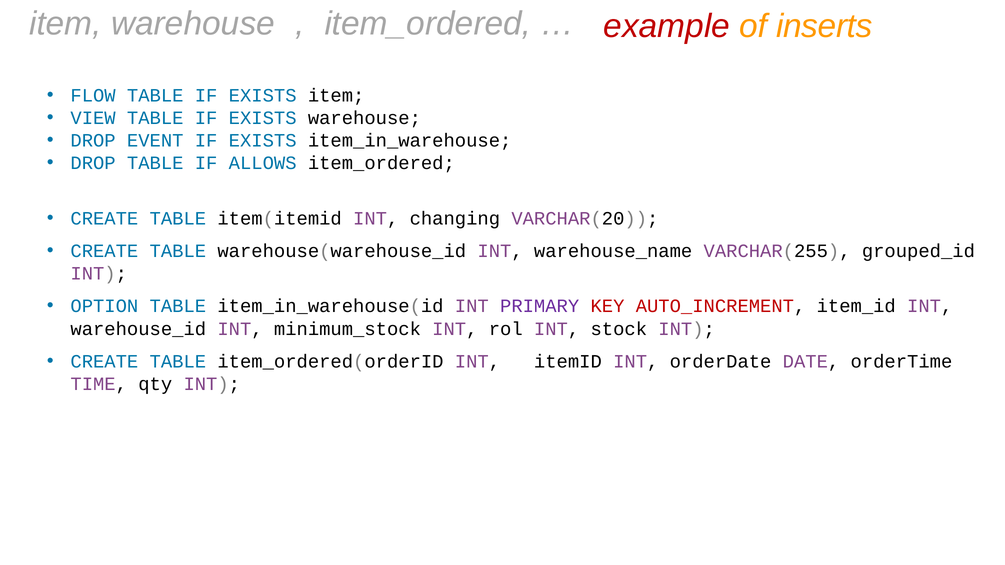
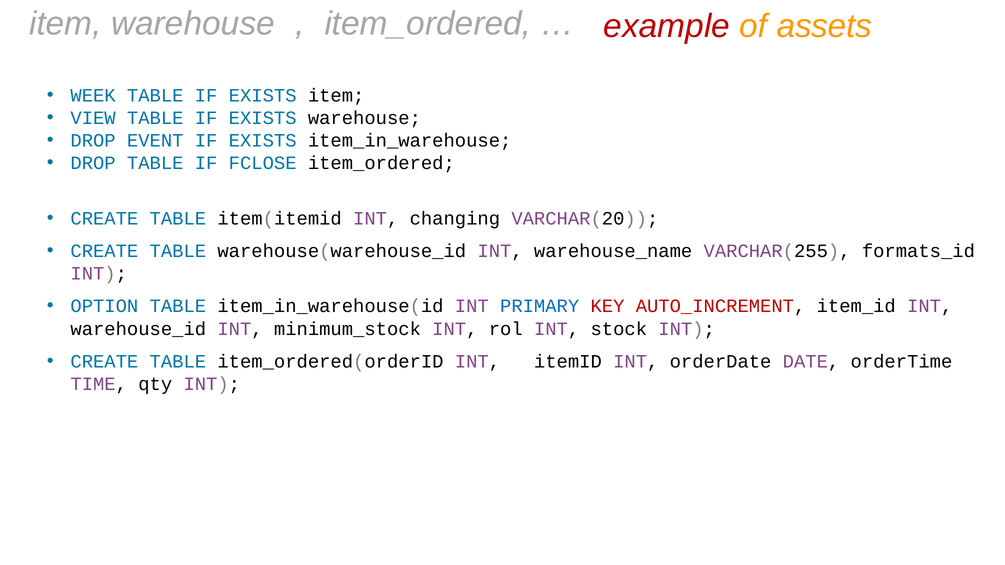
inserts: inserts -> assets (824, 26)
FLOW: FLOW -> WEEK (93, 95)
ALLOWS: ALLOWS -> FCLOSE (263, 163)
grouped_id: grouped_id -> formats_id (918, 251)
PRIMARY colour: purple -> blue (540, 306)
